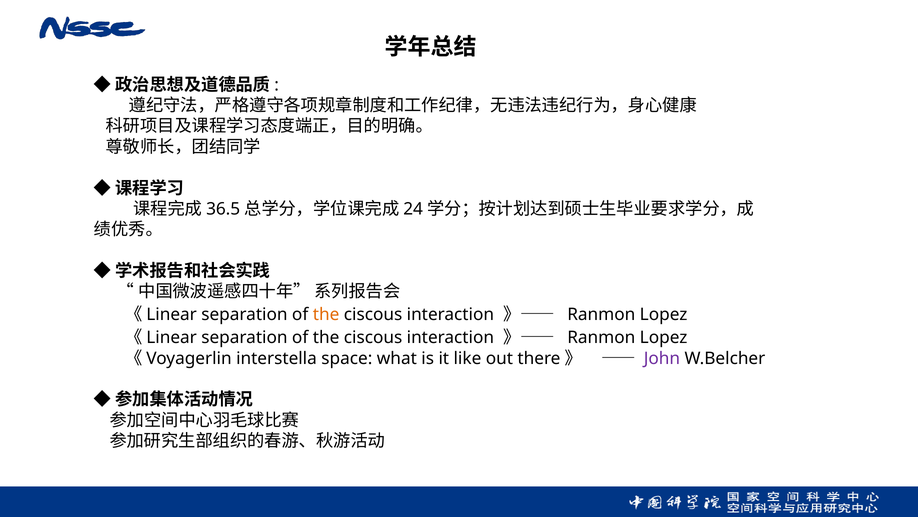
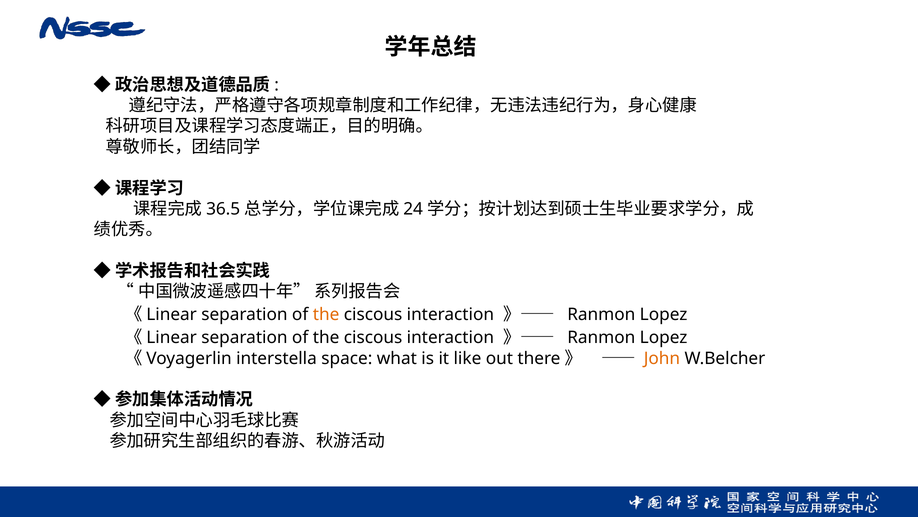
John colour: purple -> orange (662, 358)
